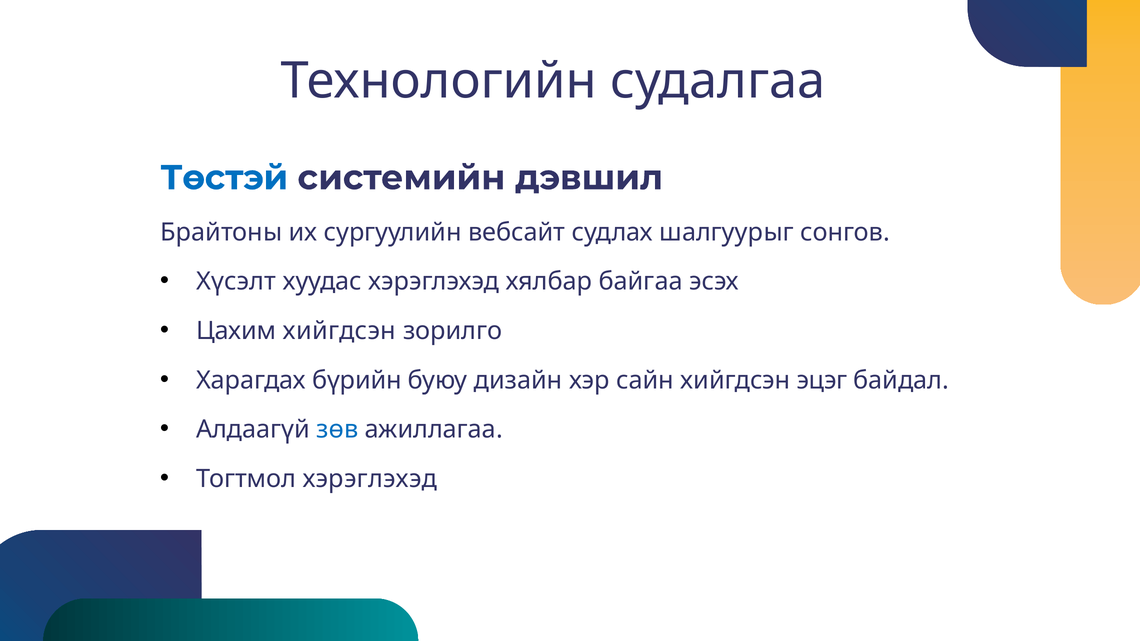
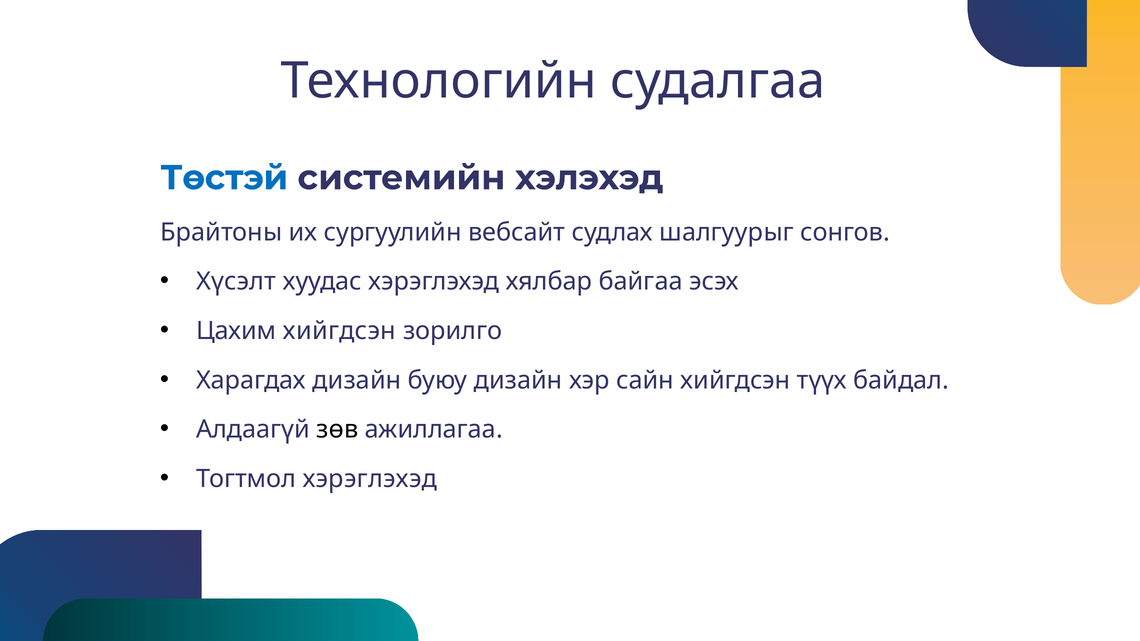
дэвшил: дэвшил -> хэлэхэд (589, 178)
Харагдах бүрийн: бүрийн -> дизайн (357, 380)
эцэг: эцэг -> түүх (822, 380)
зөв colour: blue -> black (337, 430)
